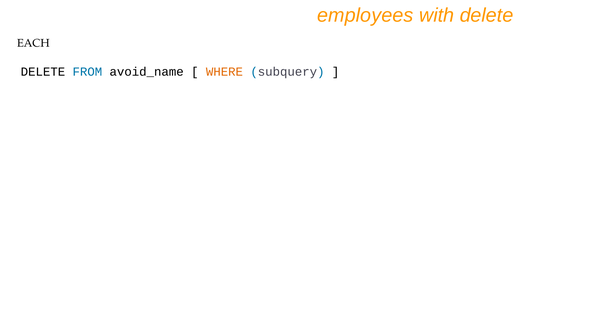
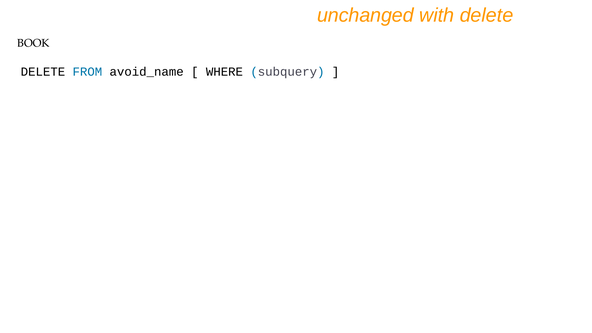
employees: employees -> unchanged (365, 15)
EACH: EACH -> BOOK (33, 43)
WHERE colour: orange -> black (224, 72)
